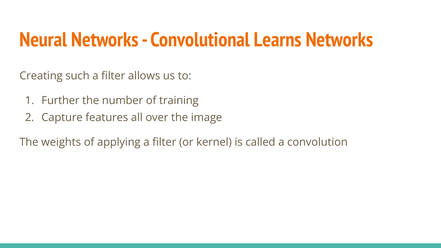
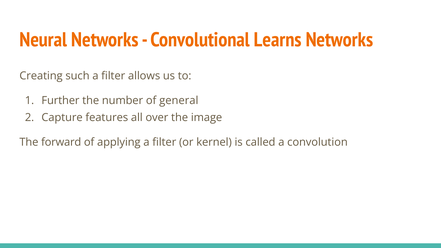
training: training -> general (179, 100)
weights: weights -> forward (61, 142)
